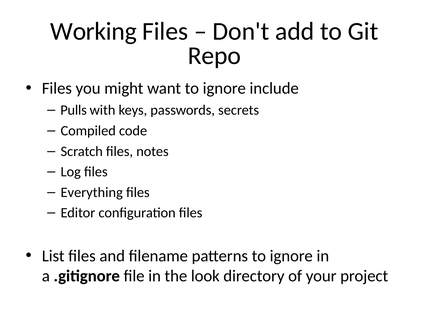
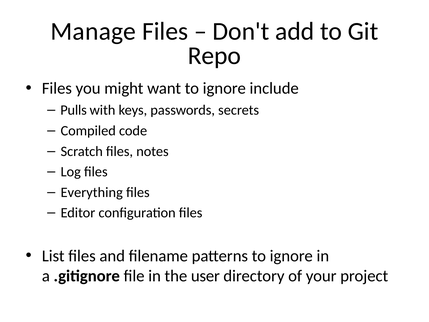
Working: Working -> Manage (93, 31)
look: look -> user (205, 276)
